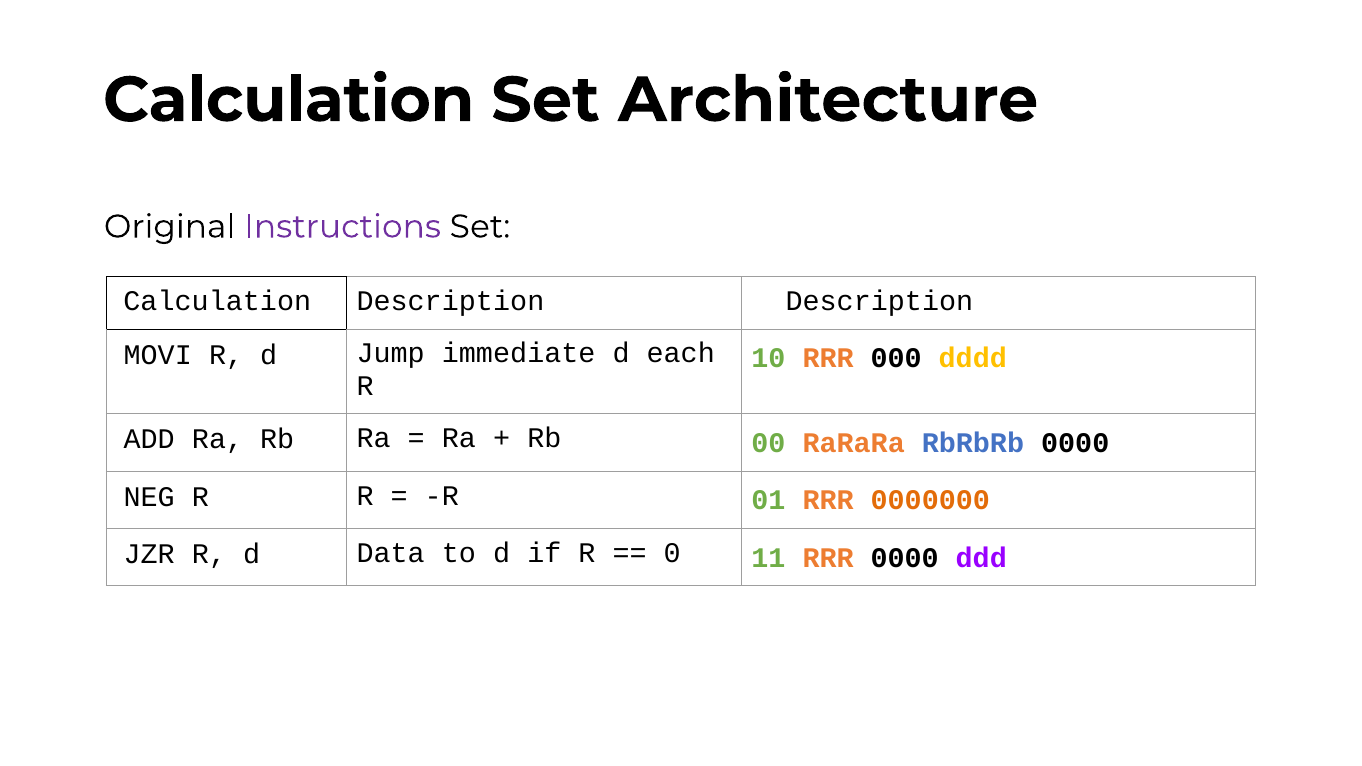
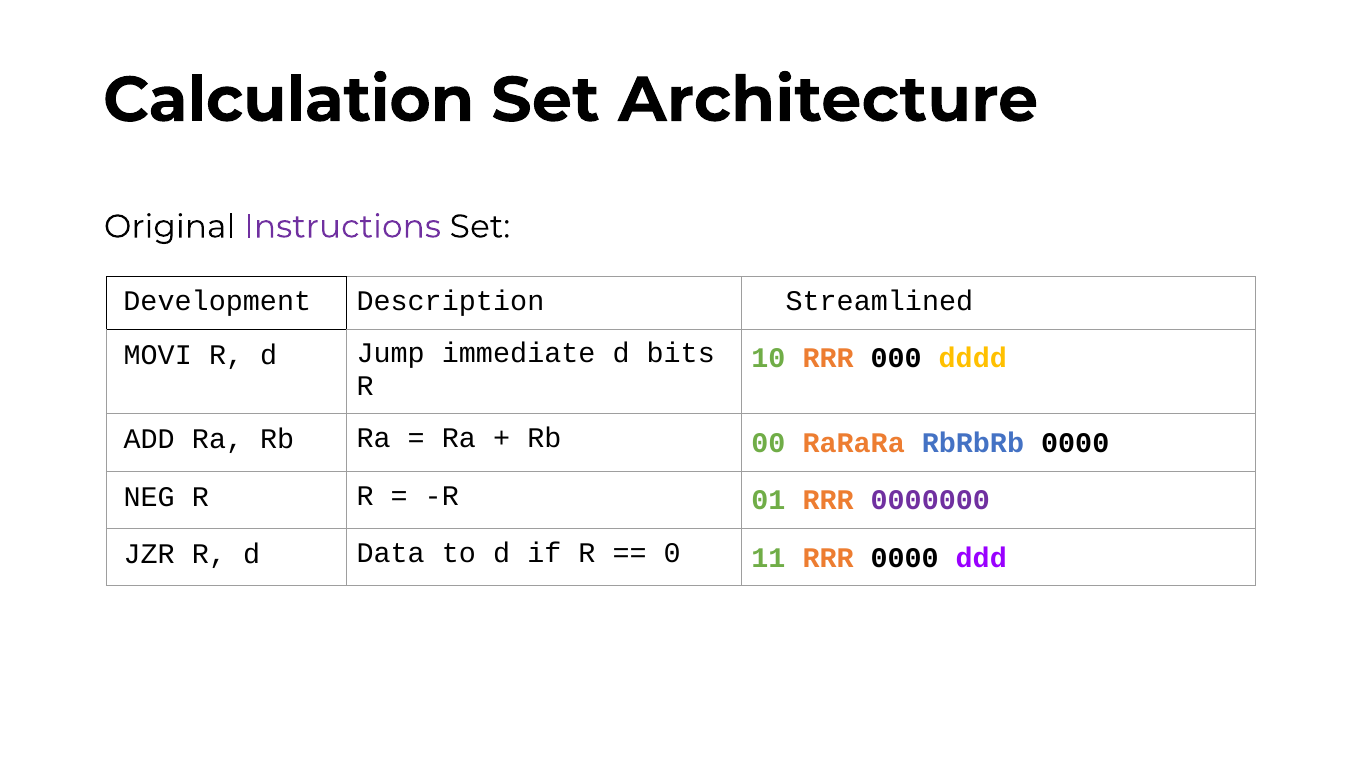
Calculation: Calculation -> Development (217, 301)
Description Description: Description -> Streamlined (879, 301)
each: each -> bits (681, 354)
0000000 colour: orange -> purple (930, 501)
